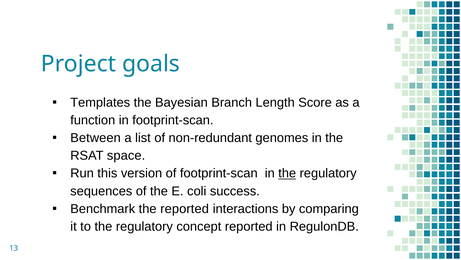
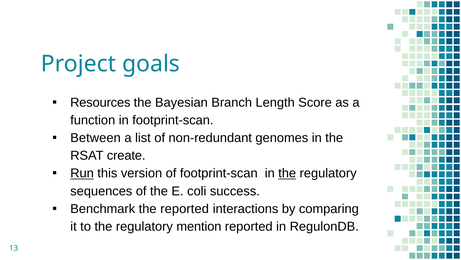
Templates: Templates -> Resources (100, 102)
space: space -> create (126, 155)
Run underline: none -> present (82, 173)
concept: concept -> mention (199, 226)
